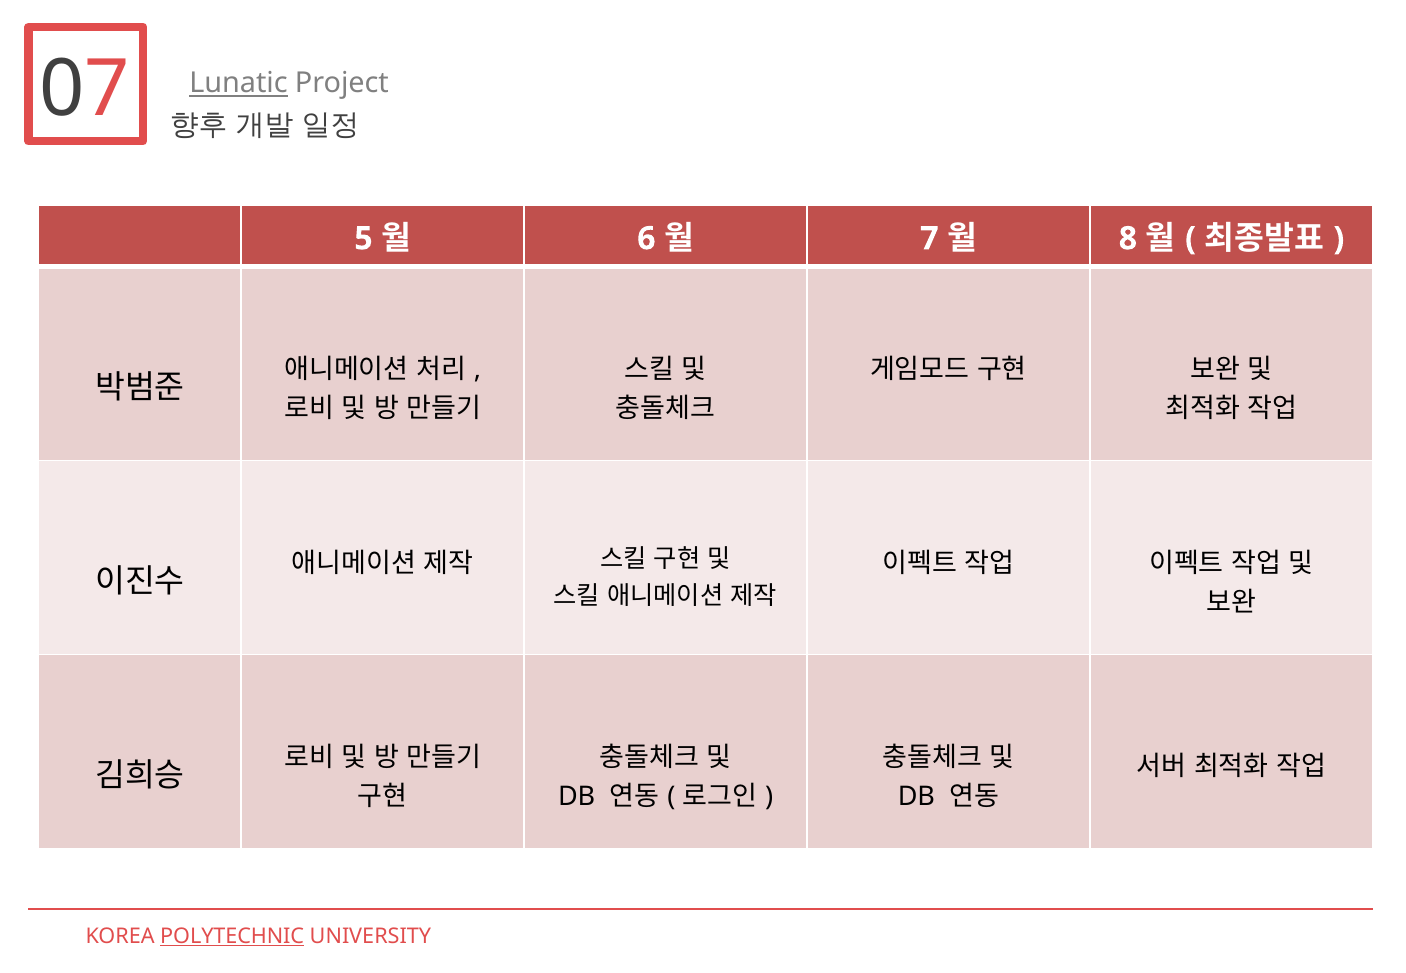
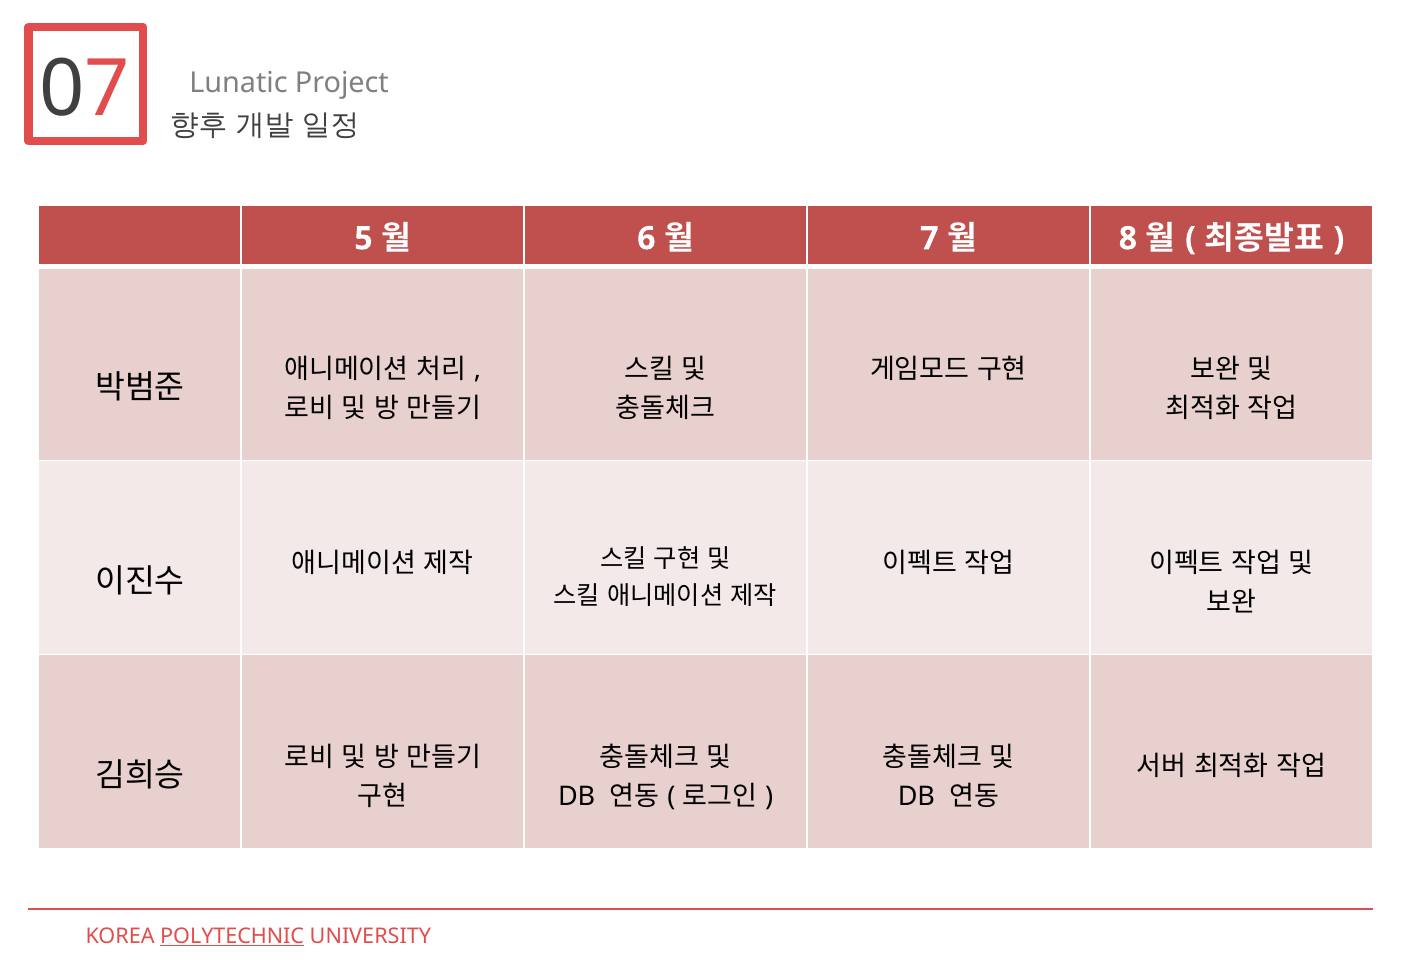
Lunatic underline: present -> none (239, 83)
